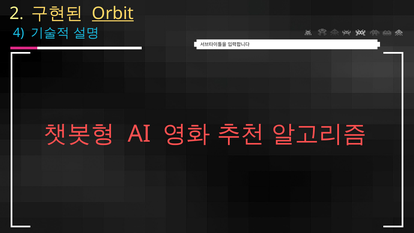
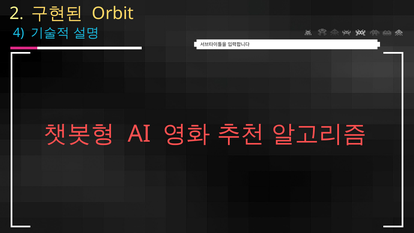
Orbit underline: present -> none (113, 13)
